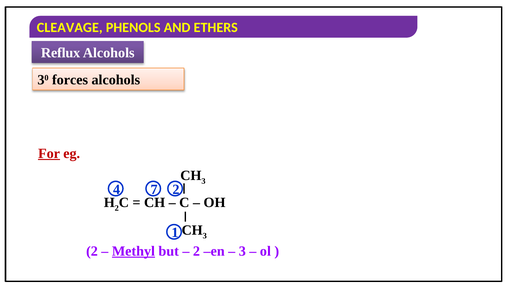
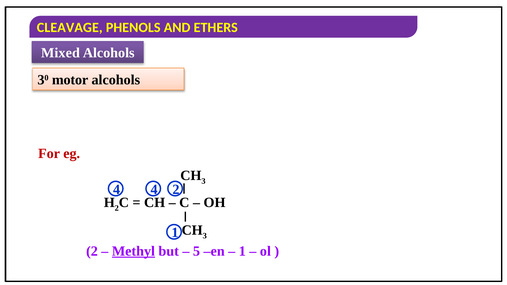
Reflux: Reflux -> Mixed (60, 53)
forces: forces -> motor (70, 80)
For underline: present -> none (49, 153)
4 7: 7 -> 4 (154, 190)
2: 2 -> 5 (197, 251)
3: 3 -> 1 (242, 251)
